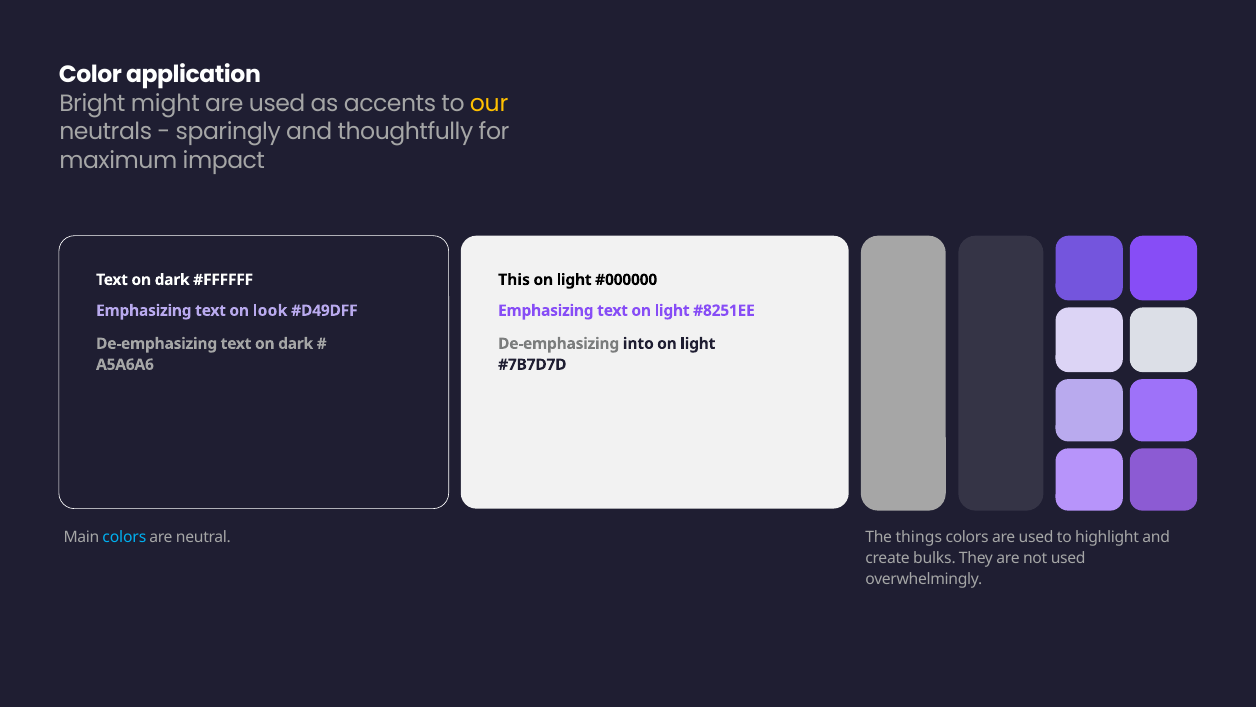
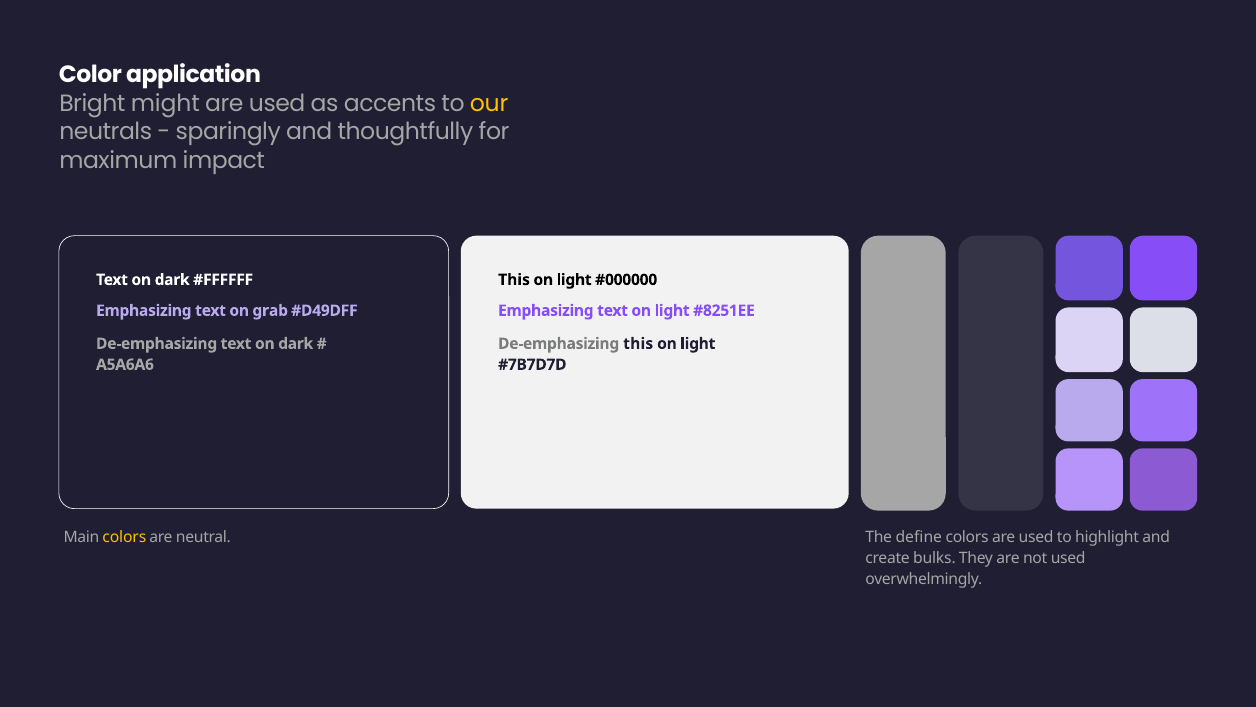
look: look -> grab (270, 310)
De-emphasizing into: into -> this (638, 343)
colors colour: light blue -> yellow (124, 537)
things: things -> define (919, 537)
